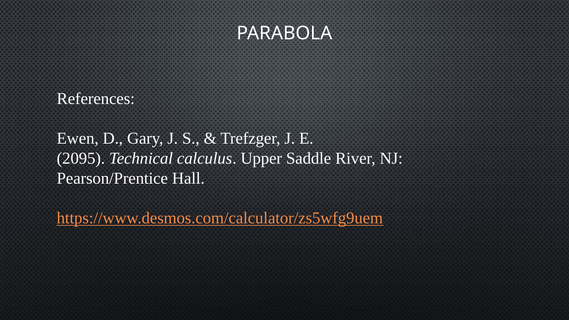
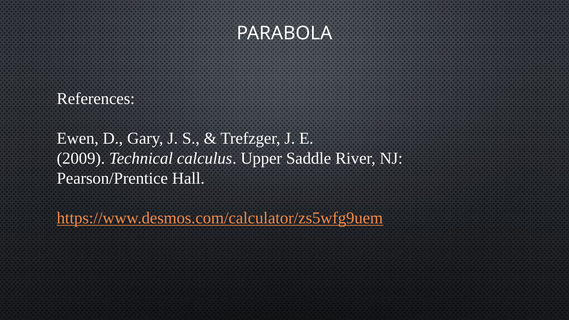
2095: 2095 -> 2009 (81, 158)
